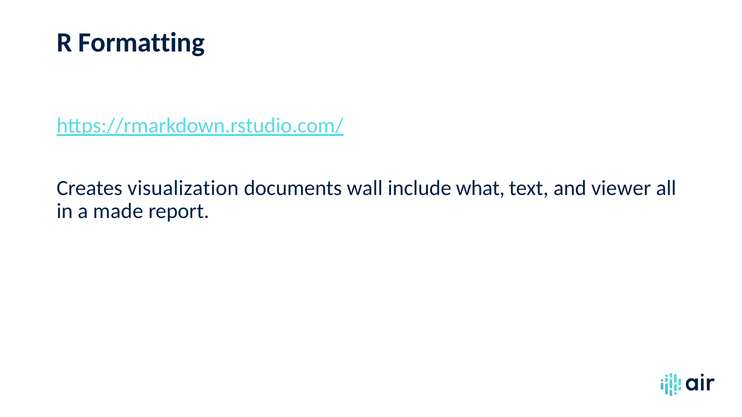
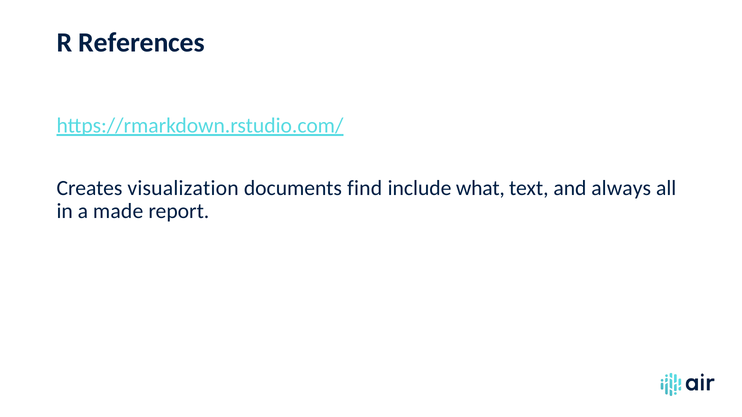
Formatting: Formatting -> References (142, 43)
wall: wall -> find (365, 188)
viewer: viewer -> always (621, 188)
